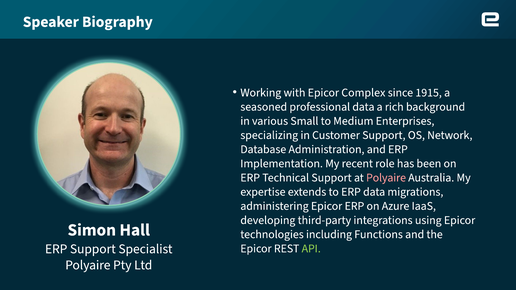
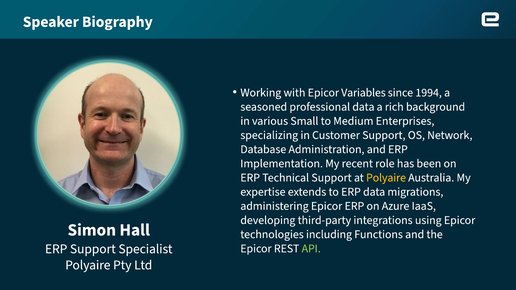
Complex: Complex -> Variables (363, 93)
1915: 1915 -> 1994 (429, 93)
Polyaire colour: pink -> yellow (386, 178)
